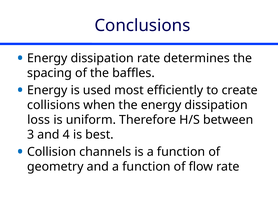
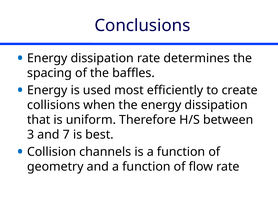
loss: loss -> that (39, 120)
4: 4 -> 7 (66, 135)
